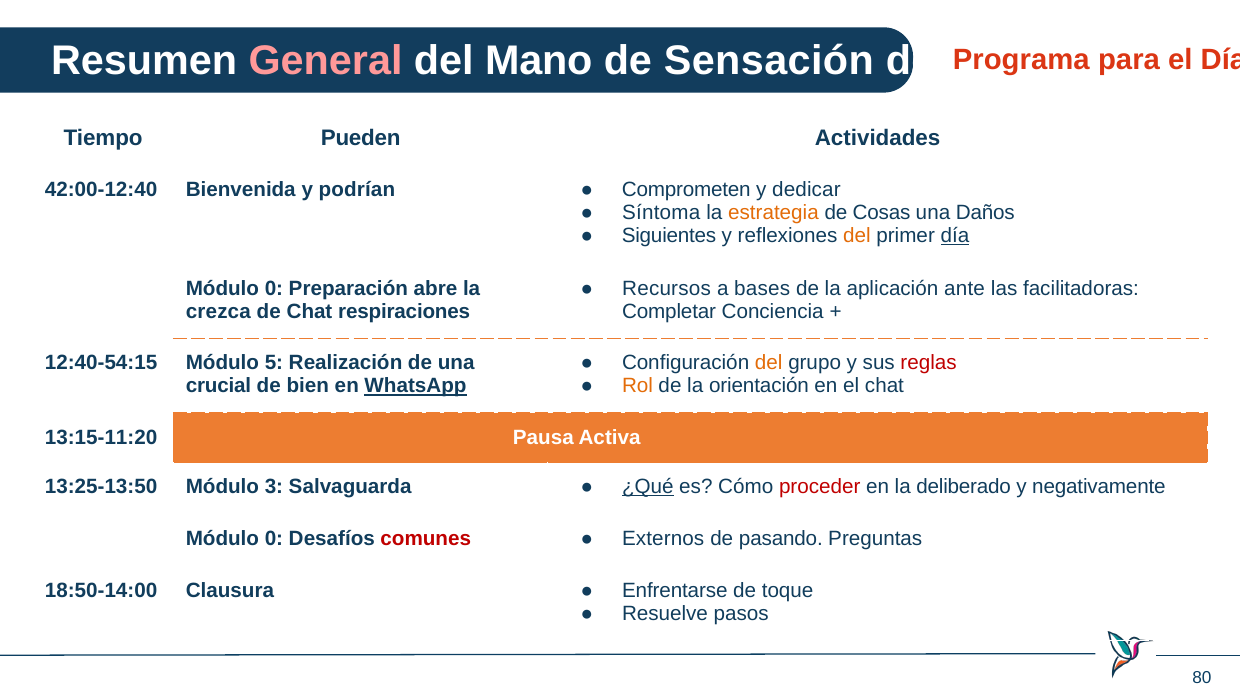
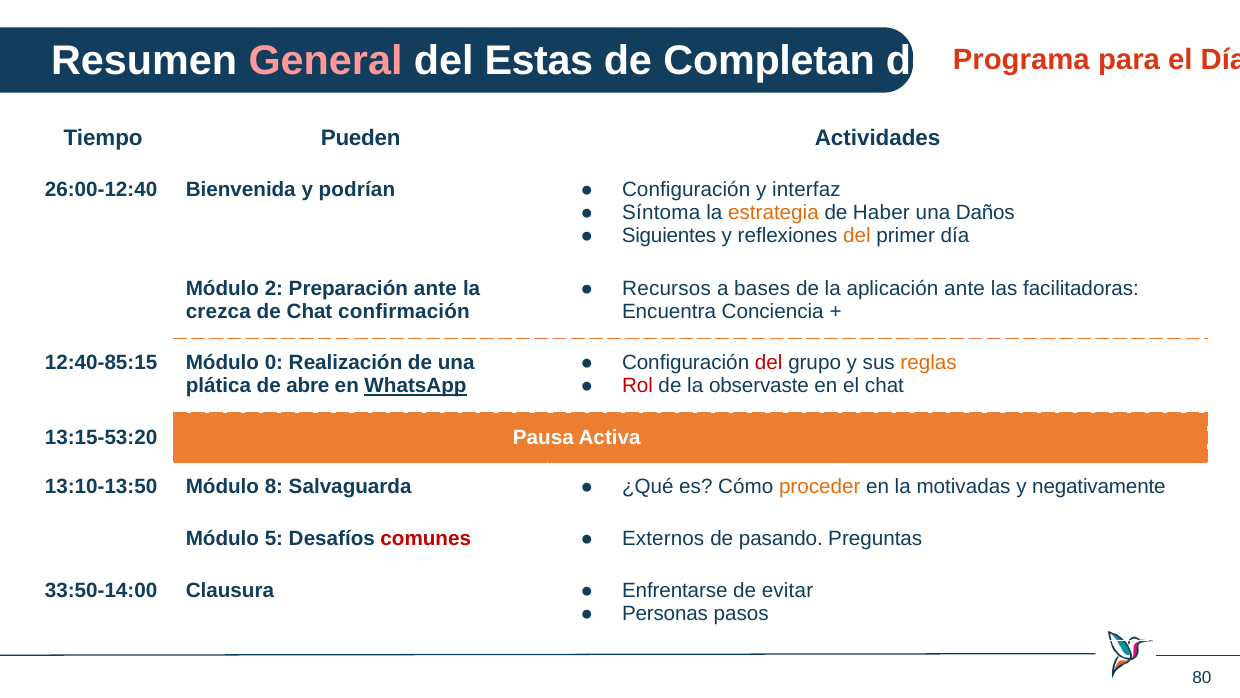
Mano: Mano -> Estas (539, 61)
Sensación: Sensación -> Completan (769, 61)
42:00-12:40: 42:00-12:40 -> 26:00-12:40 (101, 189)
Comprometen: Comprometen -> Configuración (686, 189)
dedicar: dedicar -> interfaz (806, 189)
Cosas: Cosas -> Haber (881, 212)
día underline: present -> none (955, 236)
0: 0 -> 2 (274, 288)
Preparación abre: abre -> ante (435, 288)
respiraciones: respiraciones -> confirmación (404, 312)
Completar: Completar -> Encuentra (669, 312)
12:40-54:15: 12:40-54:15 -> 12:40-85:15 (101, 363)
5: 5 -> 0 (274, 363)
del colour: orange -> red (769, 363)
reglas colour: red -> orange (929, 363)
Rol colour: orange -> red (637, 386)
orientación: orientación -> observaste (759, 386)
crucial: crucial -> plática (218, 386)
bien: bien -> abre (308, 386)
13:15-11:20: 13:15-11:20 -> 13:15-53:20 (101, 437)
13:25-13:50: 13:25-13:50 -> 13:10-13:50 (101, 487)
3: 3 -> 8 (274, 487)
¿Qué underline: present -> none (648, 487)
proceder colour: red -> orange (820, 487)
deliberado: deliberado -> motivadas (964, 487)
0: 0 -> 5 (274, 538)
18:50-14:00: 18:50-14:00 -> 33:50-14:00 (101, 590)
toque: toque -> evitar (787, 590)
Resuelve: Resuelve -> Personas (665, 613)
